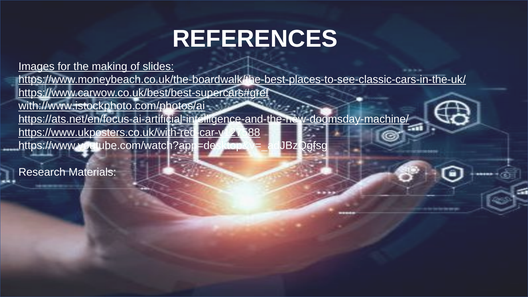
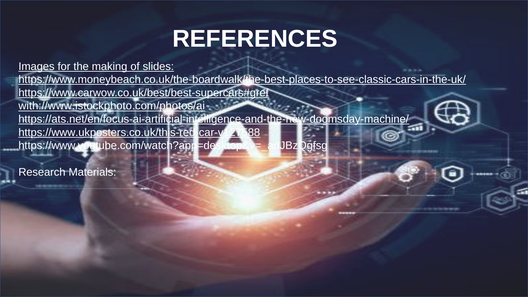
https://www.ukposters.co.uk/with-red-car-v127588: https://www.ukposters.co.uk/with-red-car-v127588 -> https://www.ukposters.co.uk/this-red-car-v127588 (139, 132)
